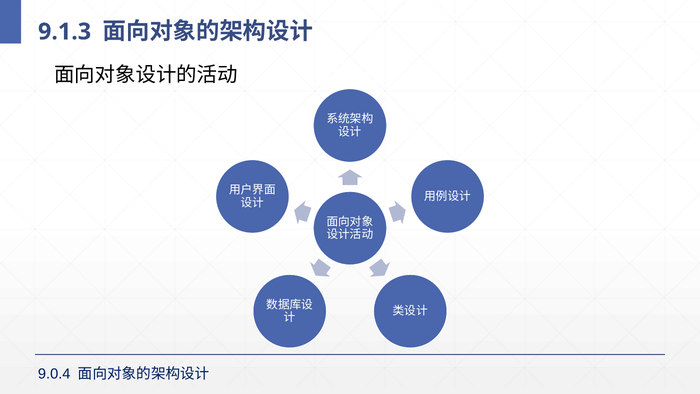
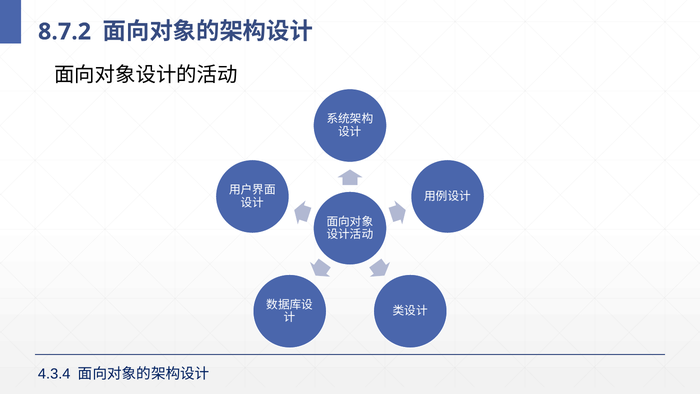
9.1.3: 9.1.3 -> 8.7.2 (65, 32)
9.0.4: 9.0.4 -> 4.3.4 (54, 374)
